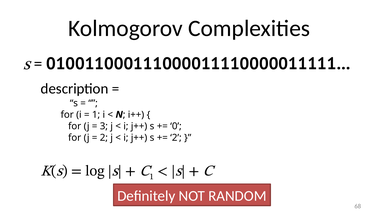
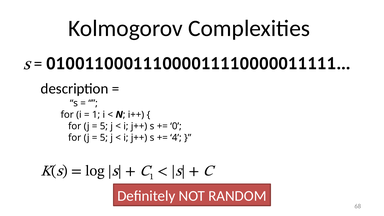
3: 3 -> 5 (104, 126)
2: 2 -> 5 (104, 138)
2: 2 -> 4 (176, 138)
